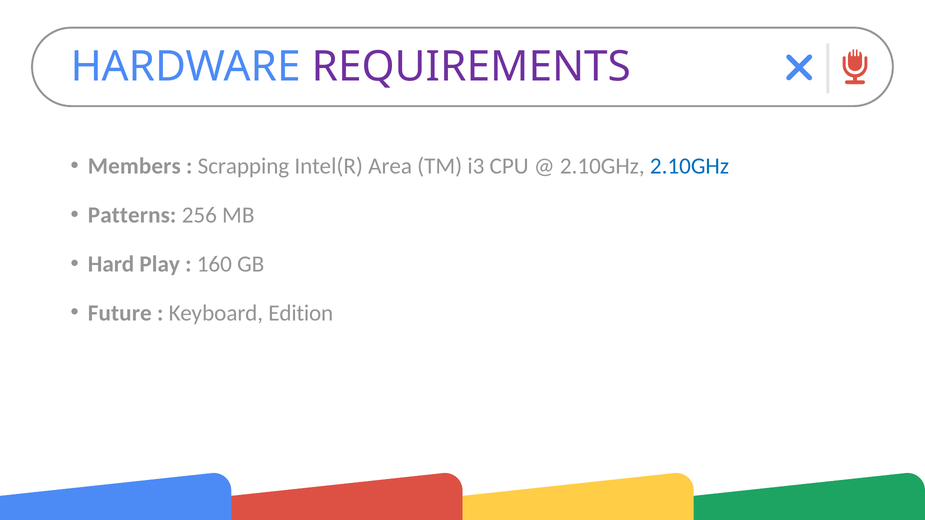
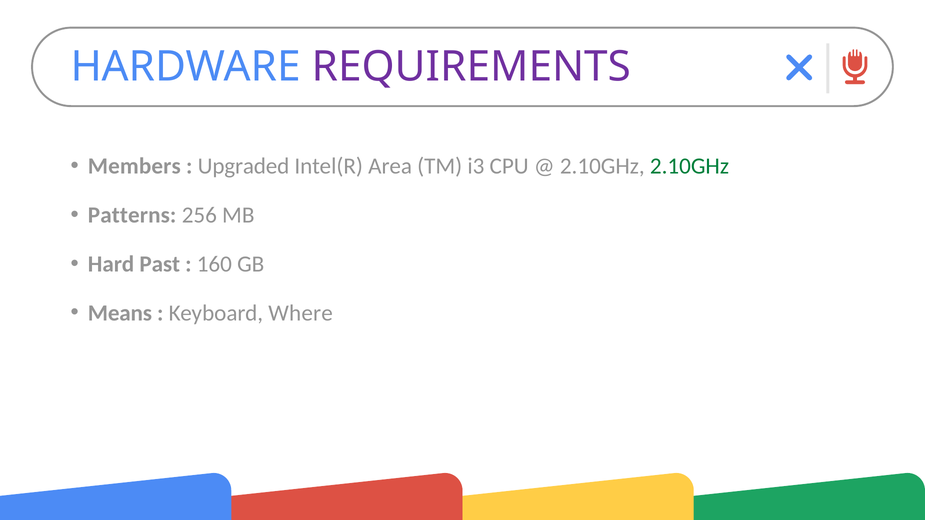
Scrapping: Scrapping -> Upgraded (244, 166)
2.10GHz colour: blue -> green (689, 166)
Play: Play -> Past (160, 264)
Future: Future -> Means (120, 313)
Edition: Edition -> Where (301, 313)
